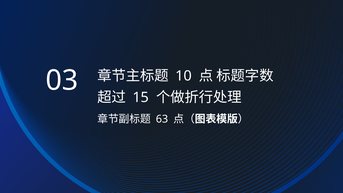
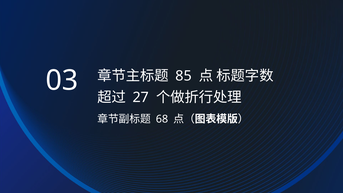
10: 10 -> 85 (184, 76)
15: 15 -> 27 (141, 97)
63: 63 -> 68 (162, 119)
